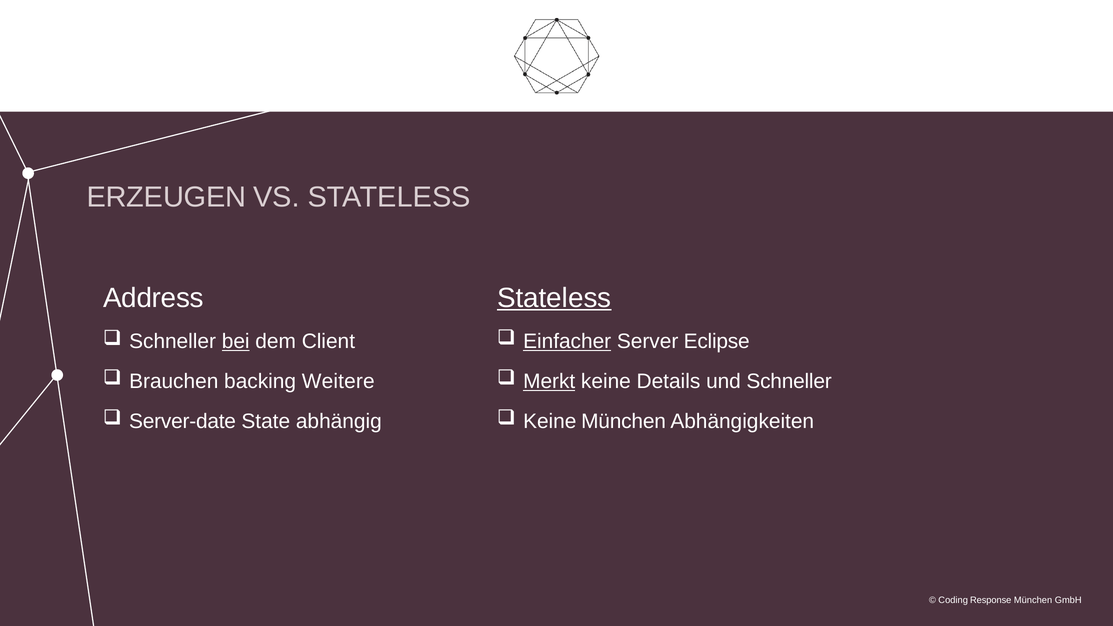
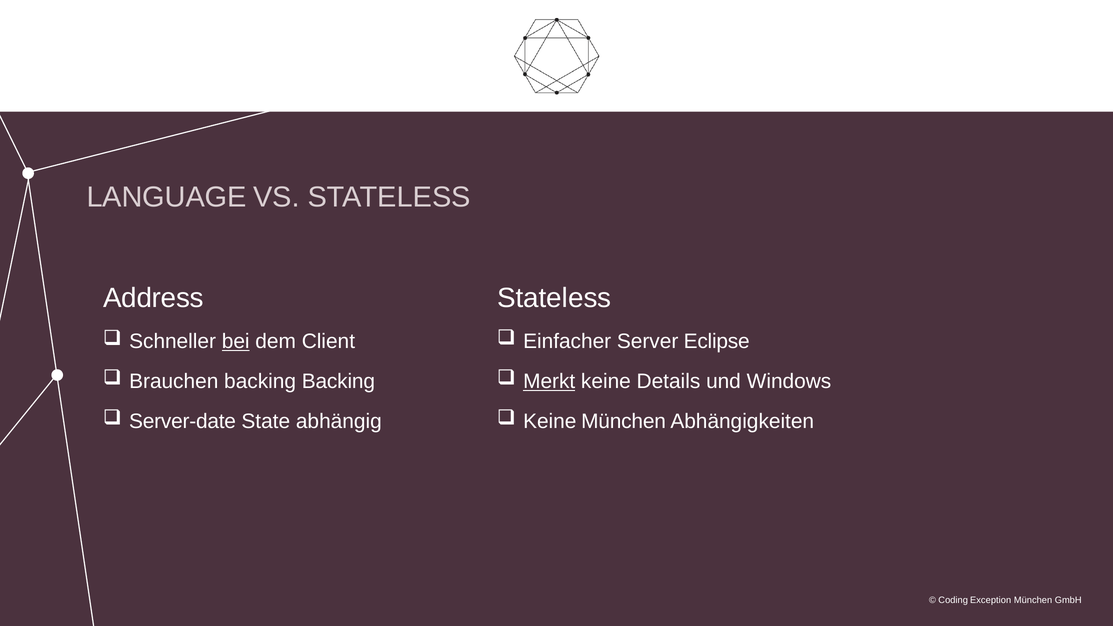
ERZEUGEN: ERZEUGEN -> LANGUAGE (166, 197)
Stateless underline: present -> none (554, 298)
Einfacher underline: present -> none (567, 341)
backing Weitere: Weitere -> Backing (338, 381)
und Schneller: Schneller -> Windows (789, 381)
Response: Response -> Exception (991, 600)
